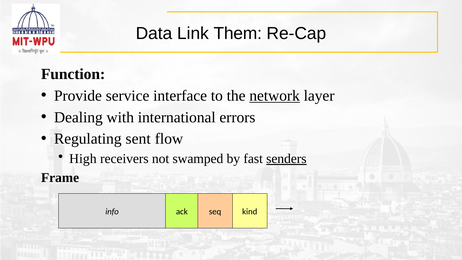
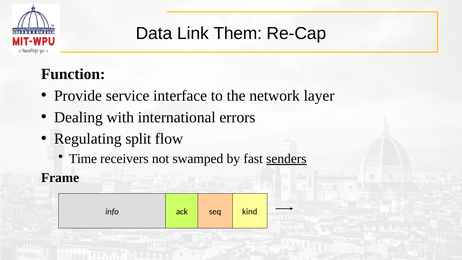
network underline: present -> none (275, 96)
sent: sent -> split (138, 139)
High: High -> Time (83, 159)
